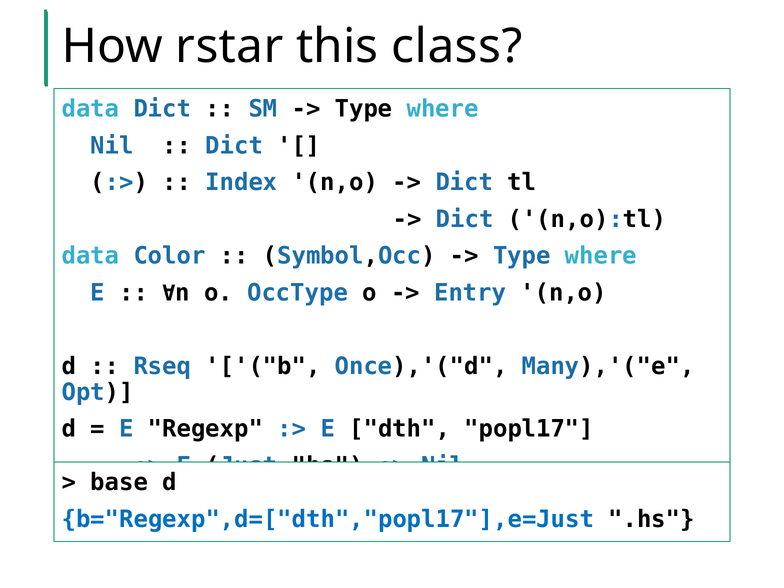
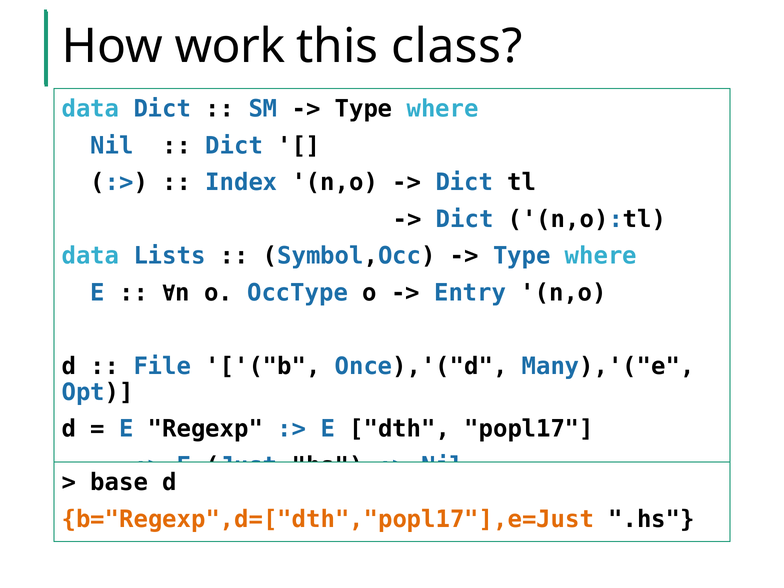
rstar: rstar -> work (230, 47)
Color: Color -> Lists (170, 256)
Rseq: Rseq -> File (162, 366)
b="Regexp",d=["dth","popl17"],e=Just colour: blue -> orange (328, 519)
